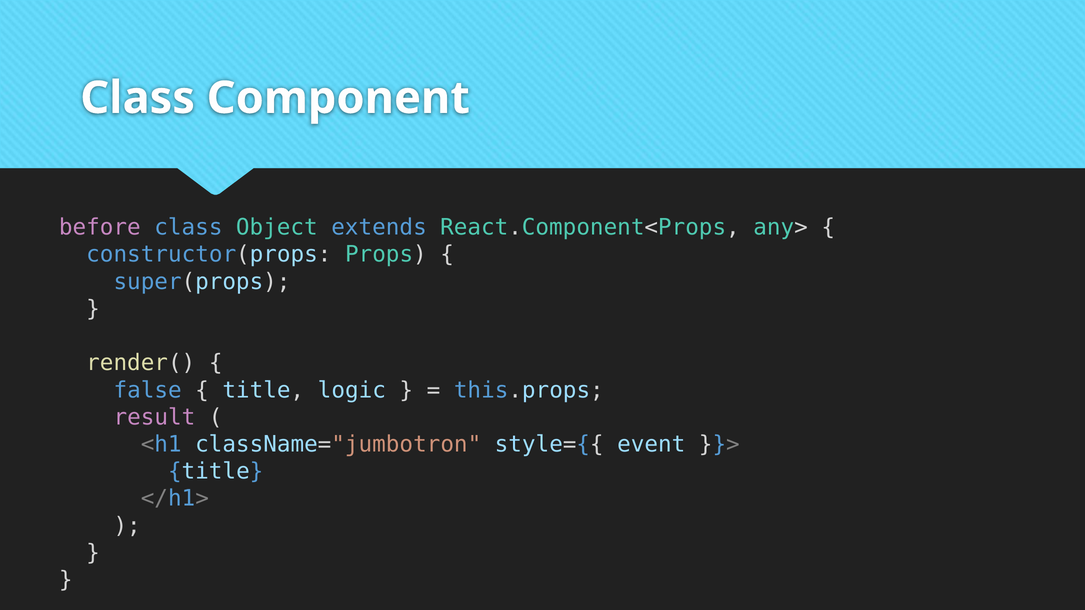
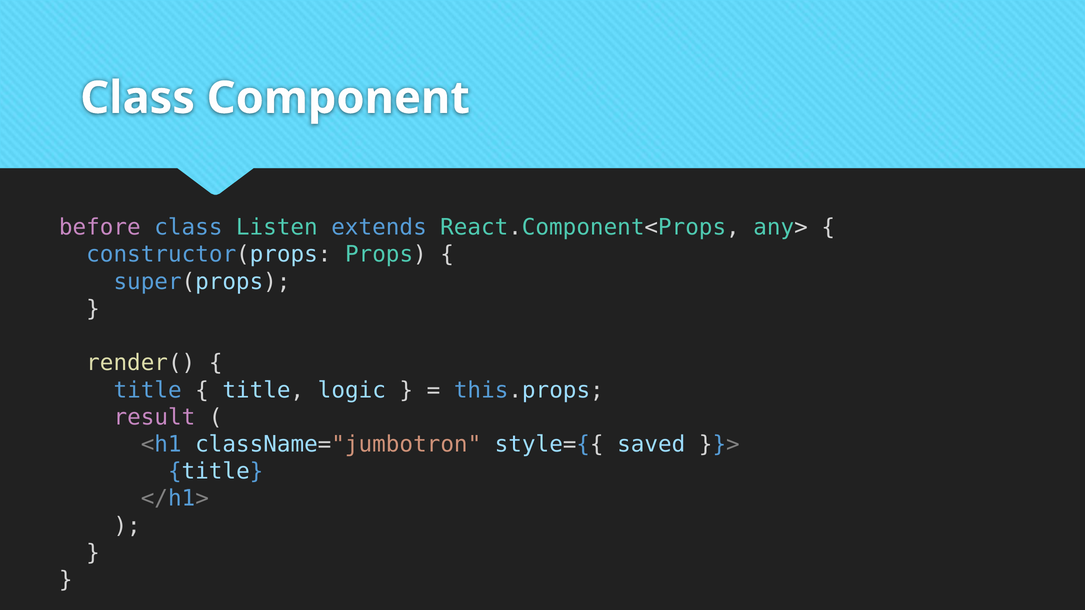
Object: Object -> Listen (277, 227)
false: false -> title (148, 390)
event: event -> saved (651, 445)
